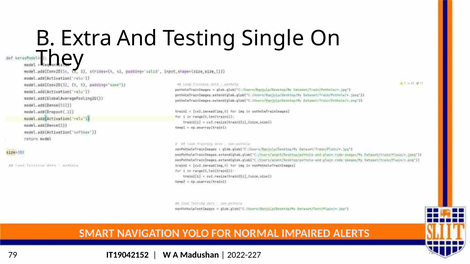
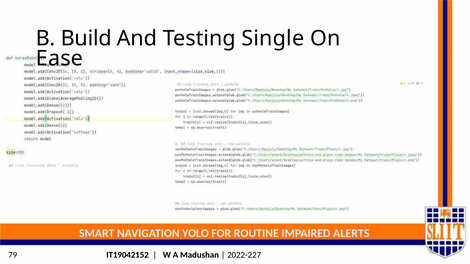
Extra: Extra -> Build (86, 39)
They: They -> Ease (60, 59)
NORMAL: NORMAL -> ROUTINE (256, 234)
